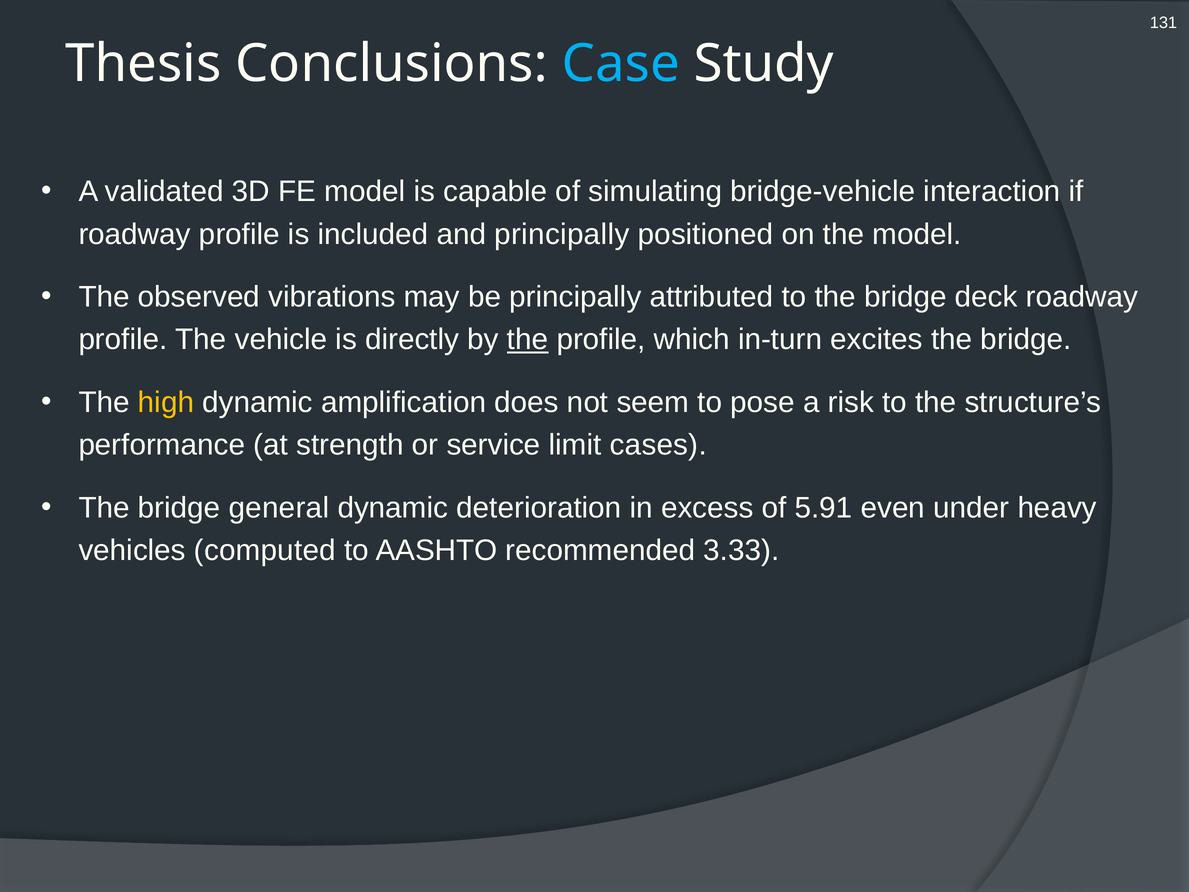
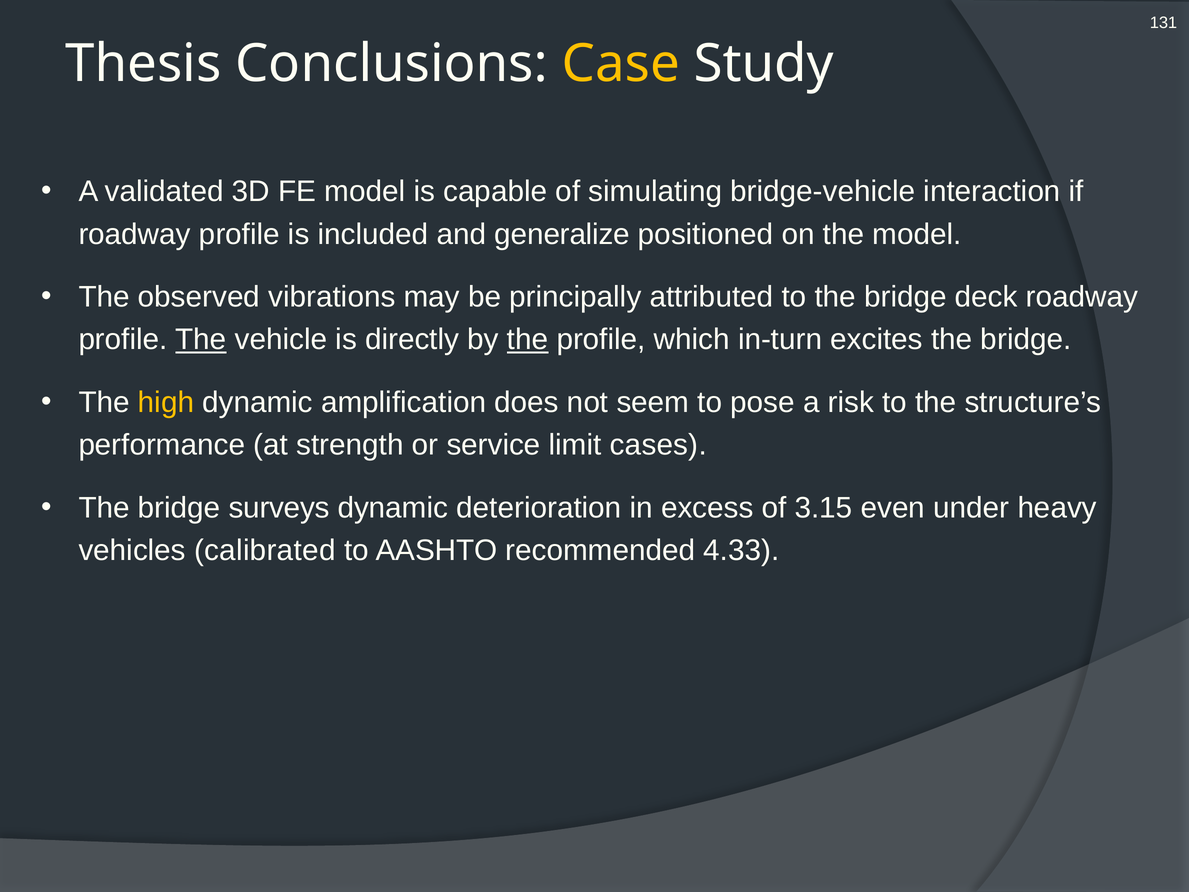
Case colour: light blue -> yellow (621, 64)
and principally: principally -> generalize (562, 234)
The underline: none -> present (201, 340)
general: general -> surveys (279, 508)
5.91: 5.91 -> 3.15 (824, 508)
computed: computed -> calibrated (265, 550)
3.33: 3.33 -> 4.33 (741, 550)
